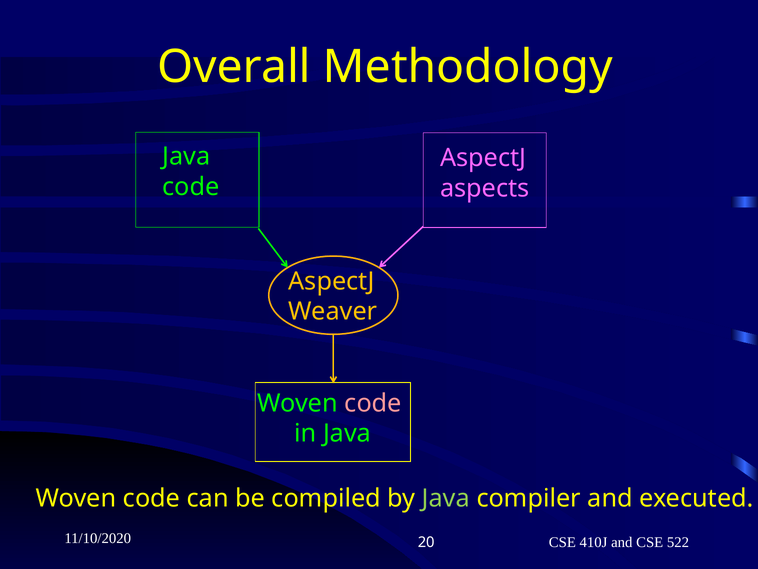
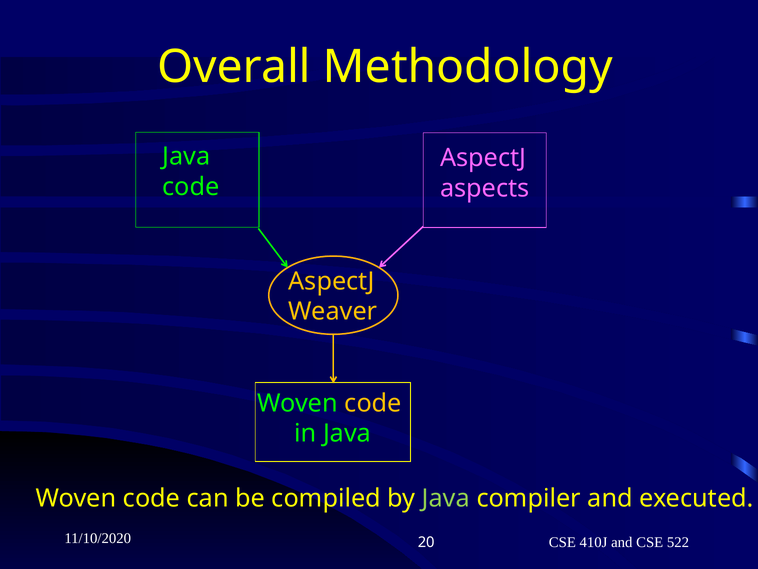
code colour: pink -> yellow (373, 403)
